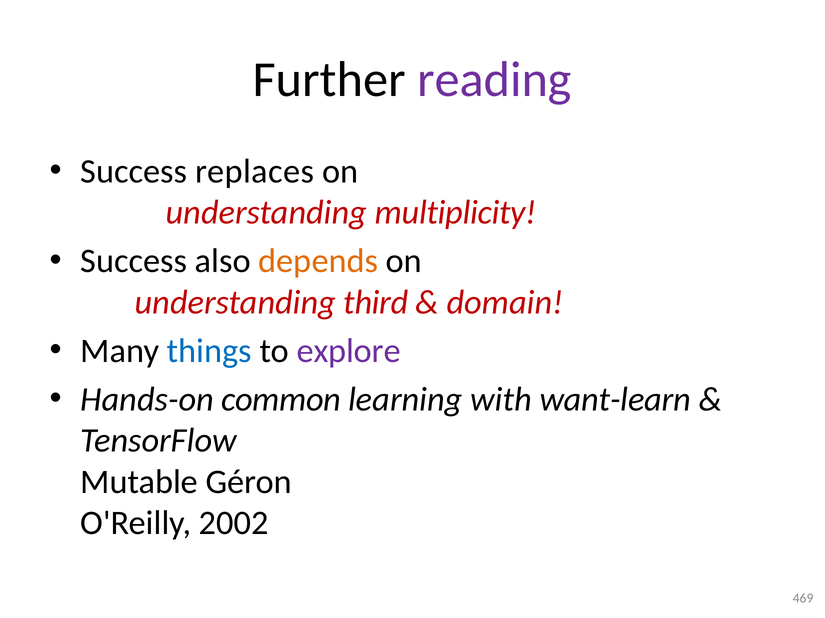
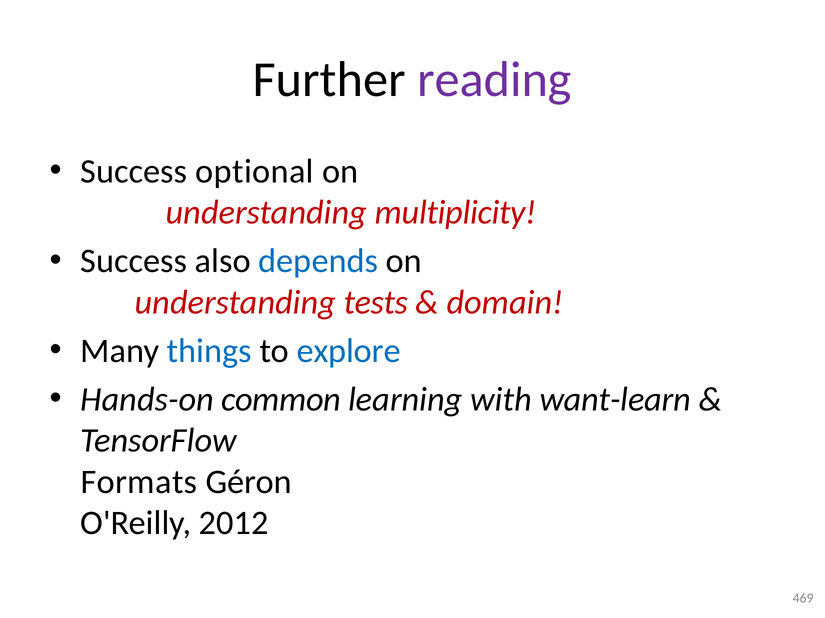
replaces: replaces -> optional (255, 172)
depends colour: orange -> blue (318, 261)
third: third -> tests (376, 303)
explore colour: purple -> blue (349, 351)
Mutable: Mutable -> Formats (139, 482)
2002: 2002 -> 2012 (234, 524)
